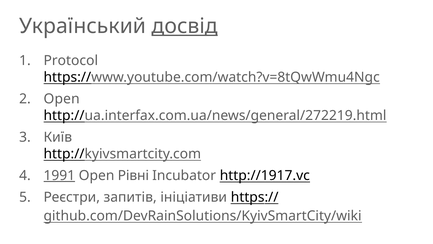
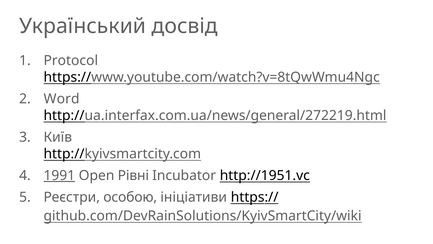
досвід underline: present -> none (185, 26)
Open: Open -> Word (62, 99)
http://1917.vc: http://1917.vc -> http://1951.vc (265, 175)
запитів: запитів -> особою (130, 197)
